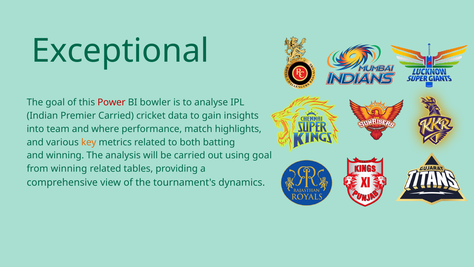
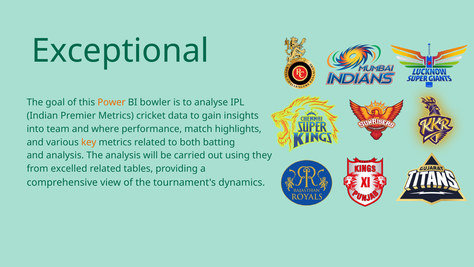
Power colour: red -> orange (112, 102)
Premier Carried: Carried -> Metrics (116, 115)
and winning: winning -> analysis (65, 155)
using goal: goal -> they (262, 155)
from winning: winning -> excelled (69, 169)
